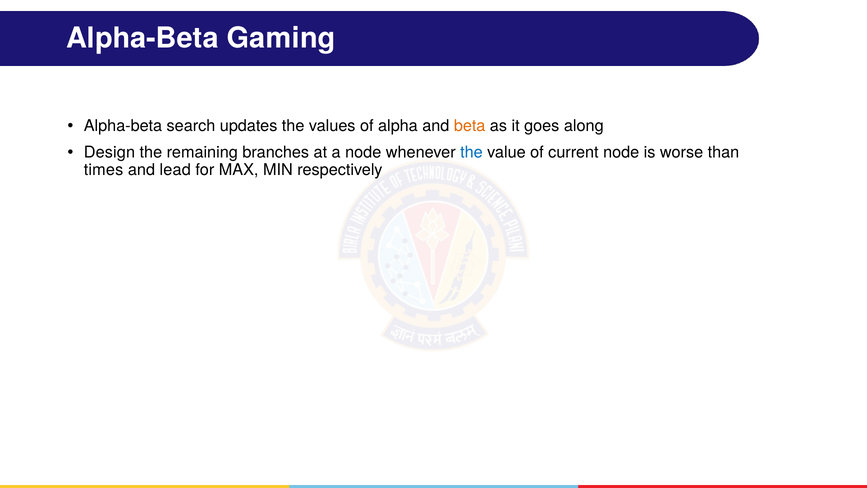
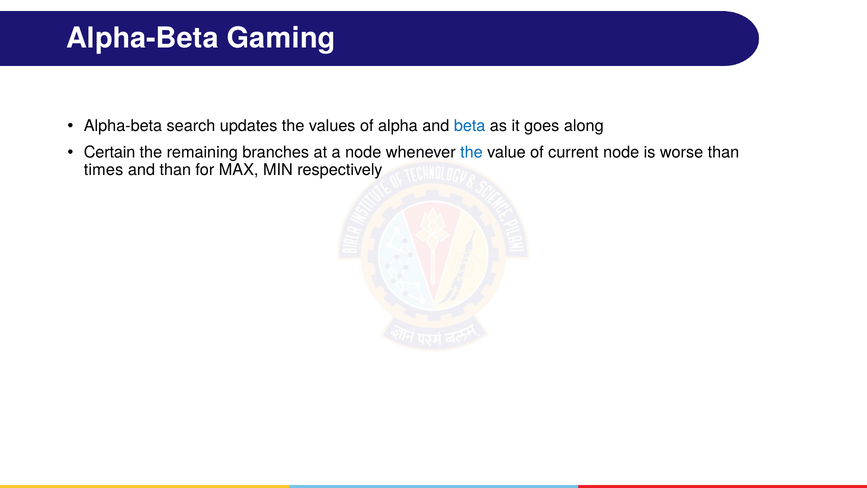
beta colour: orange -> blue (470, 126)
Design: Design -> Certain (110, 152)
and lead: lead -> than (175, 170)
